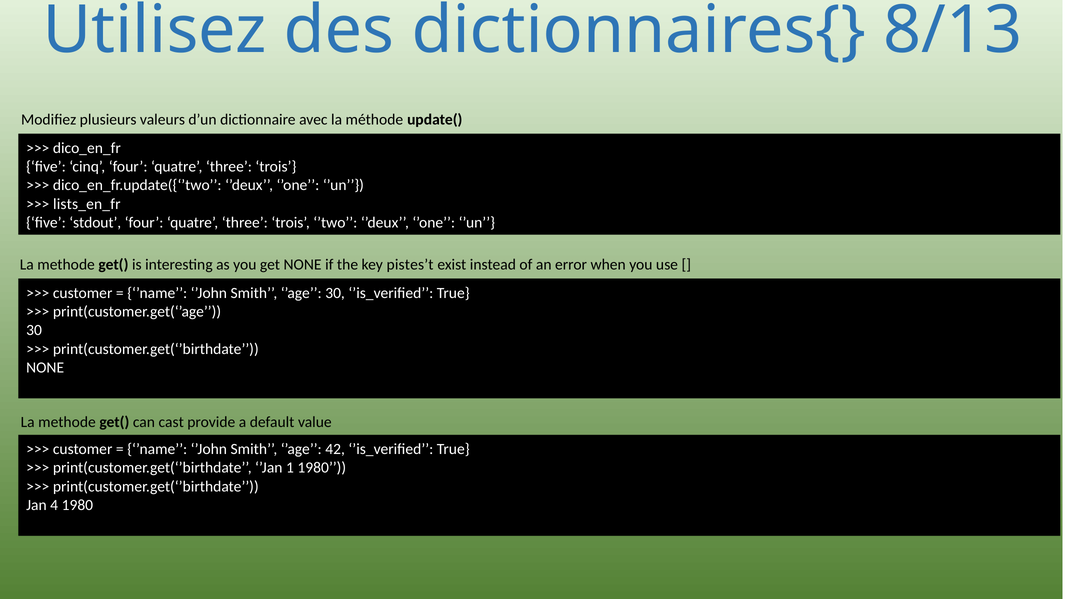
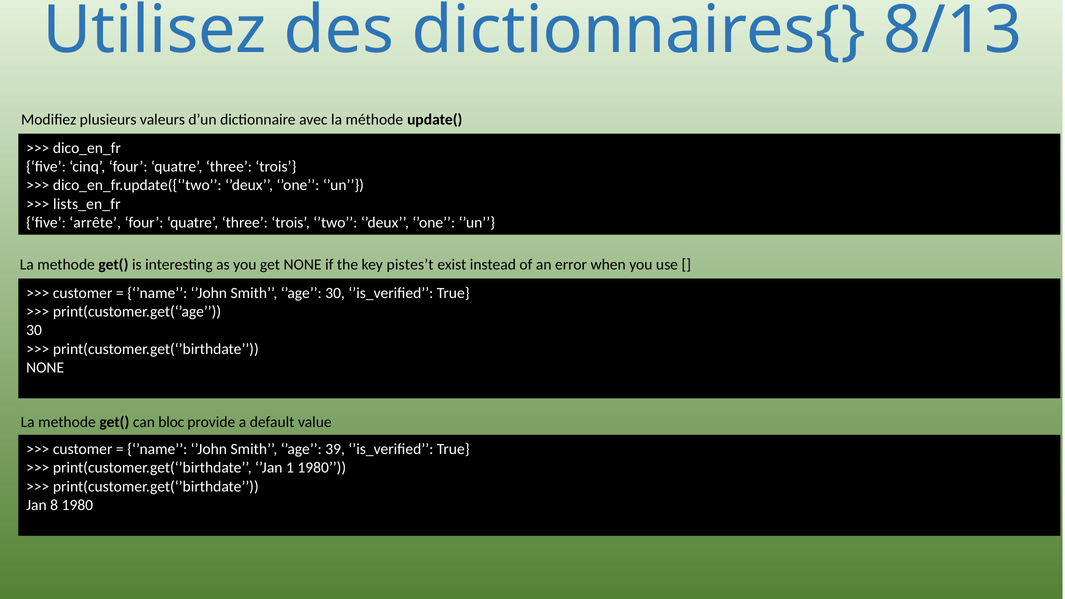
stdout: stdout -> arrête (95, 223)
cast: cast -> bloc (171, 422)
42: 42 -> 39 (335, 449)
4: 4 -> 8 (54, 505)
